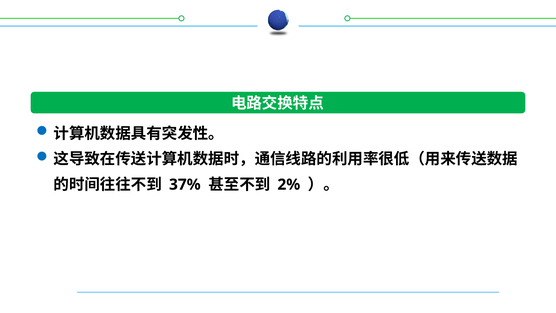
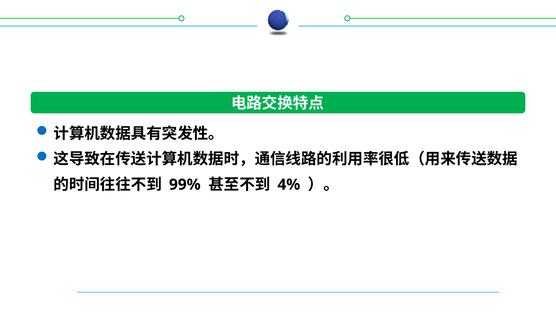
37%: 37% -> 99% (185, 184)
2%: 2% -> 4% (289, 184)
